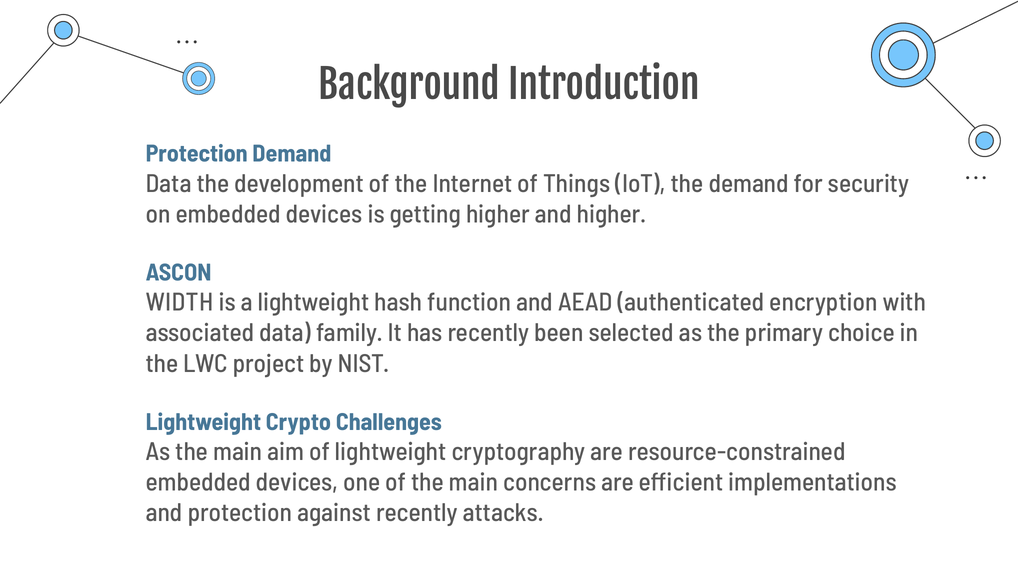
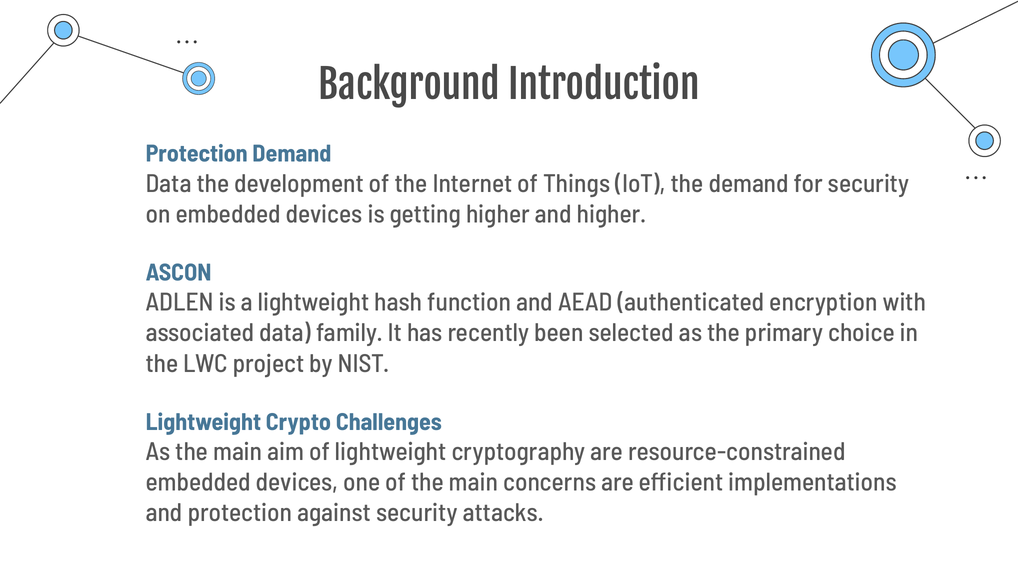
WIDTH: WIDTH -> ADLEN (180, 302)
against recently: recently -> security (417, 513)
